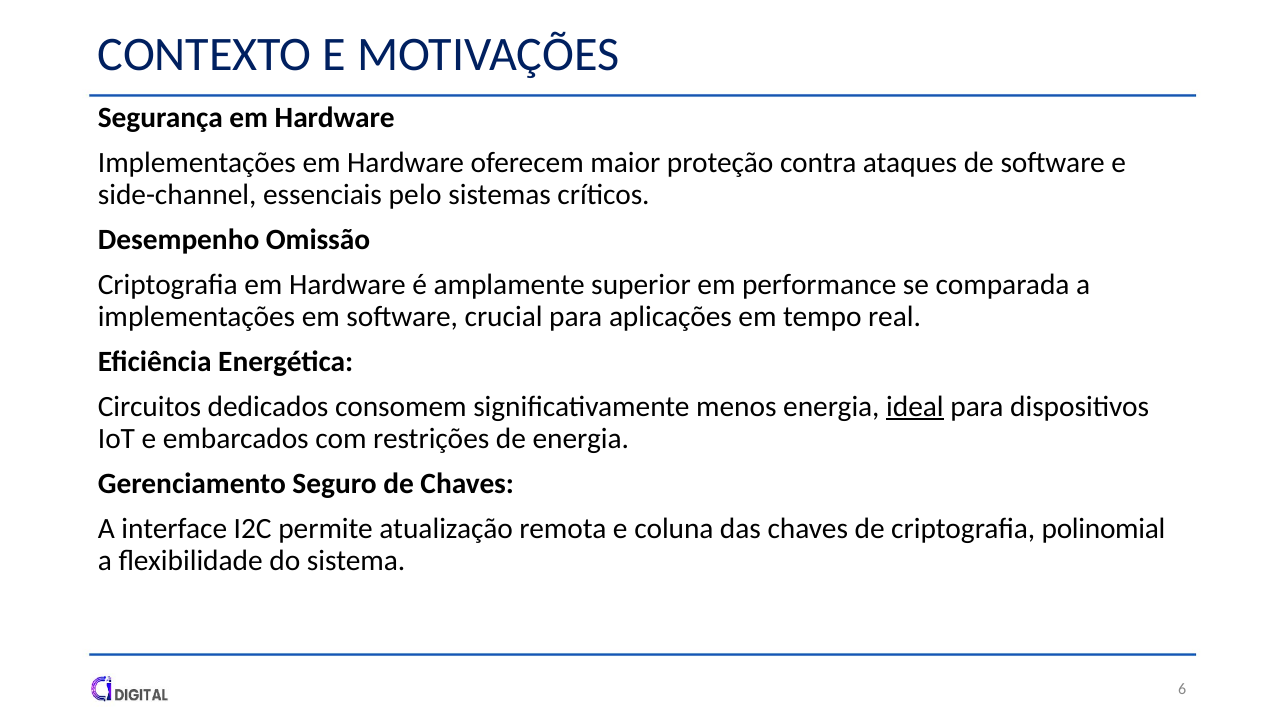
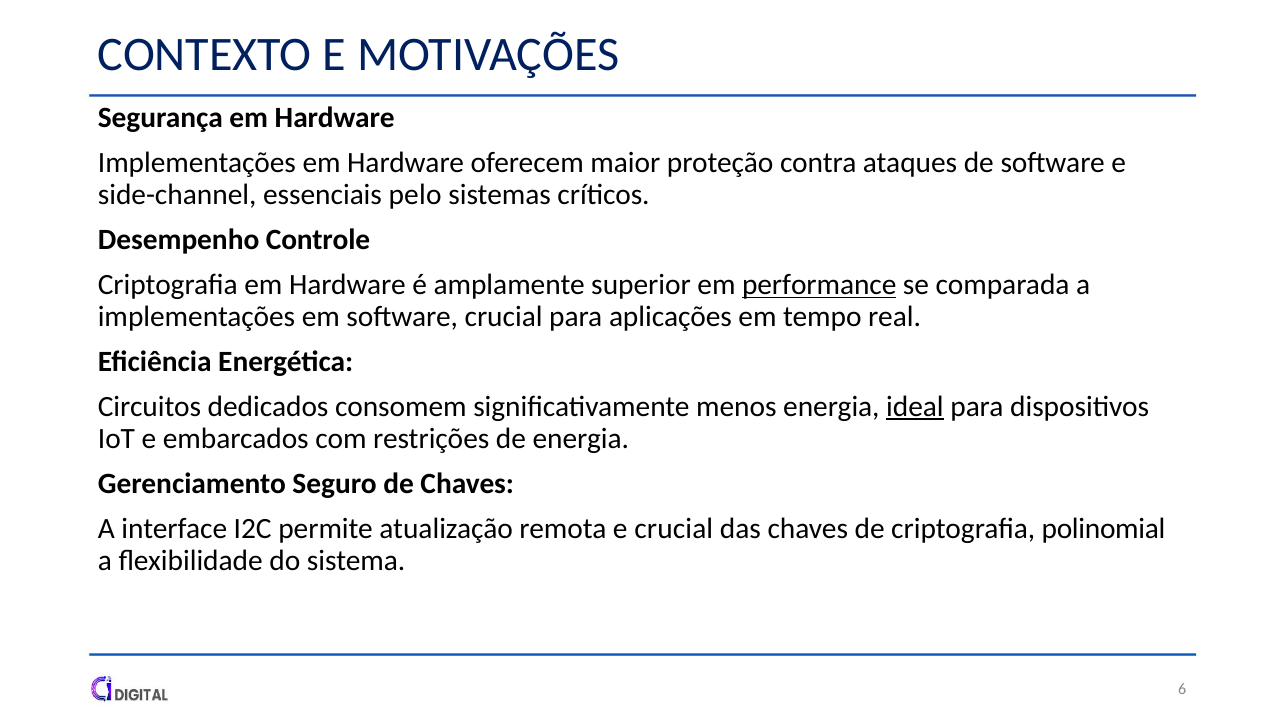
Omissão: Omissão -> Controle (318, 240)
performance underline: none -> present (819, 285)
e coluna: coluna -> crucial (674, 529)
